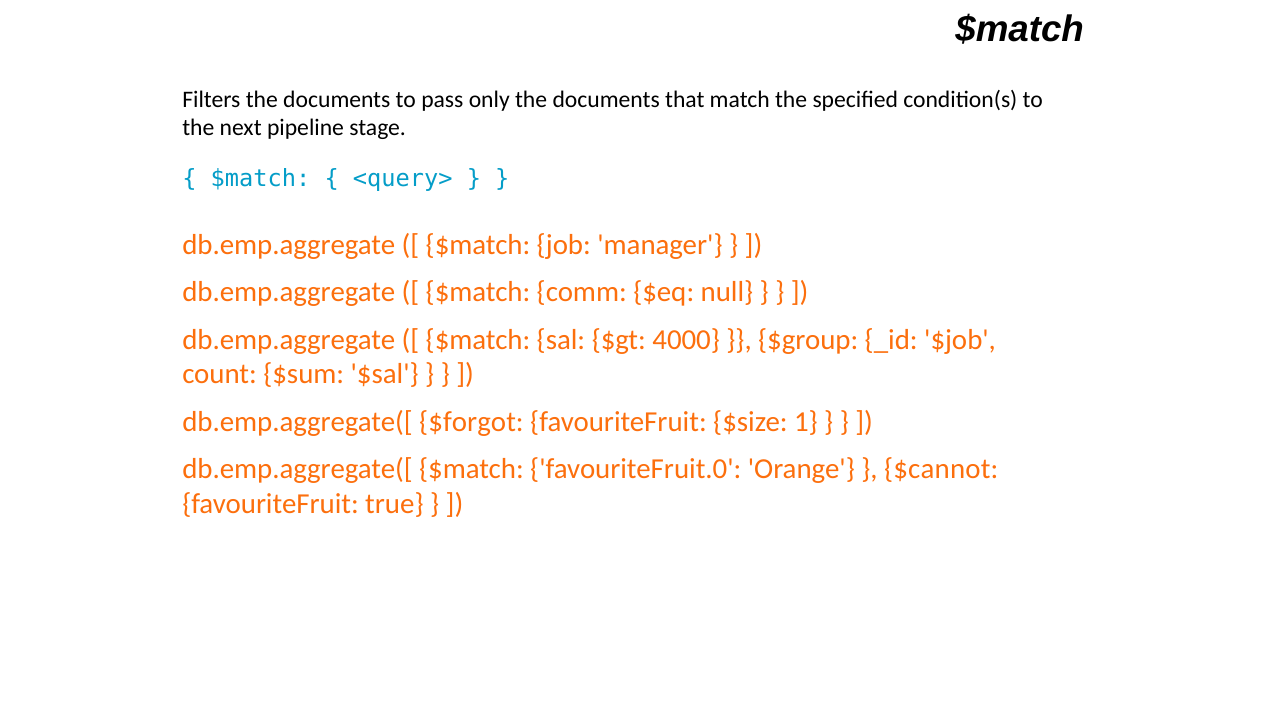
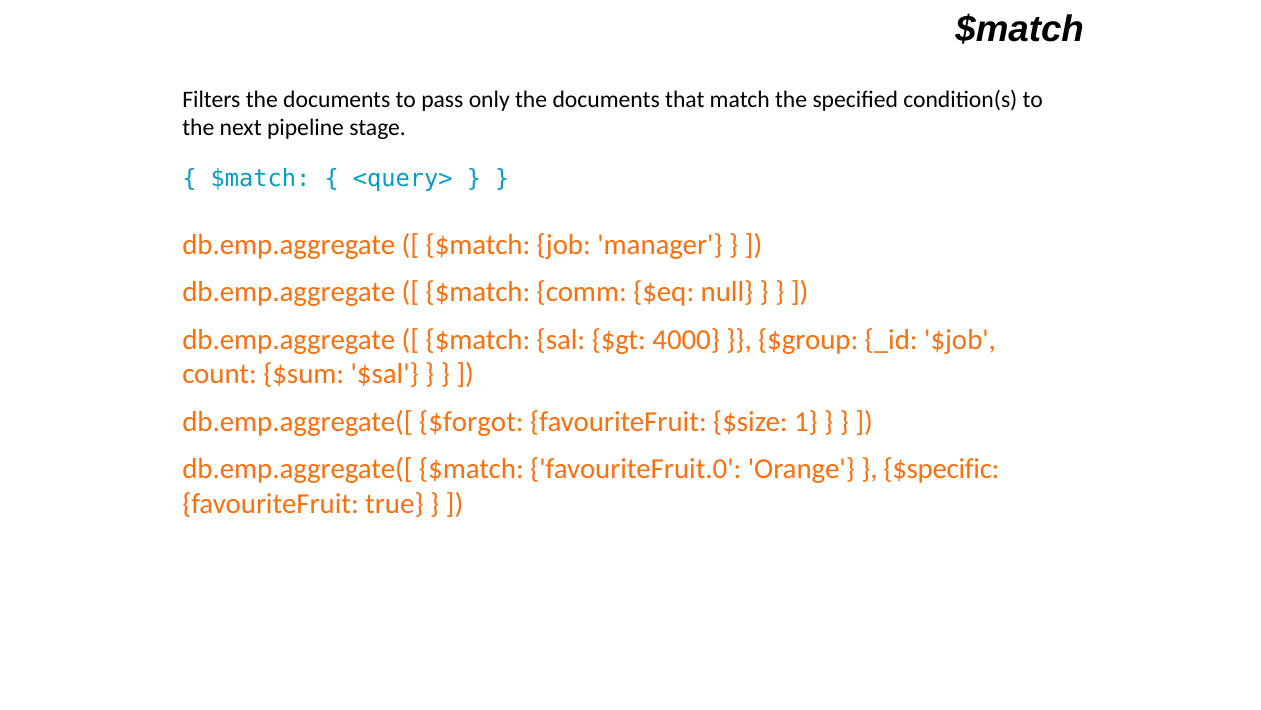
$cannot: $cannot -> $specific (941, 468)
